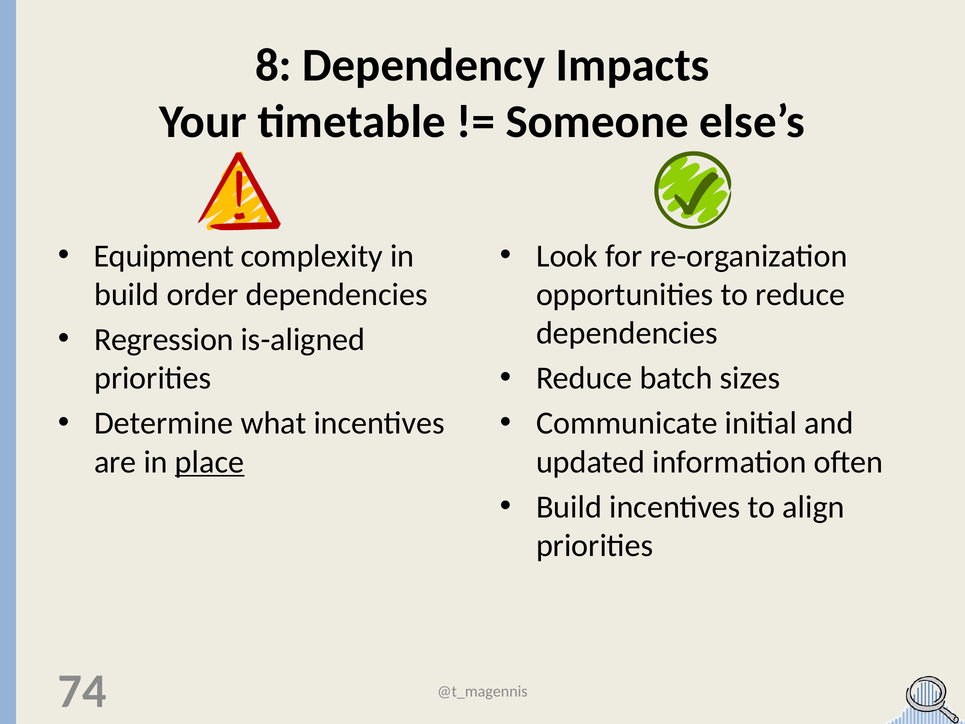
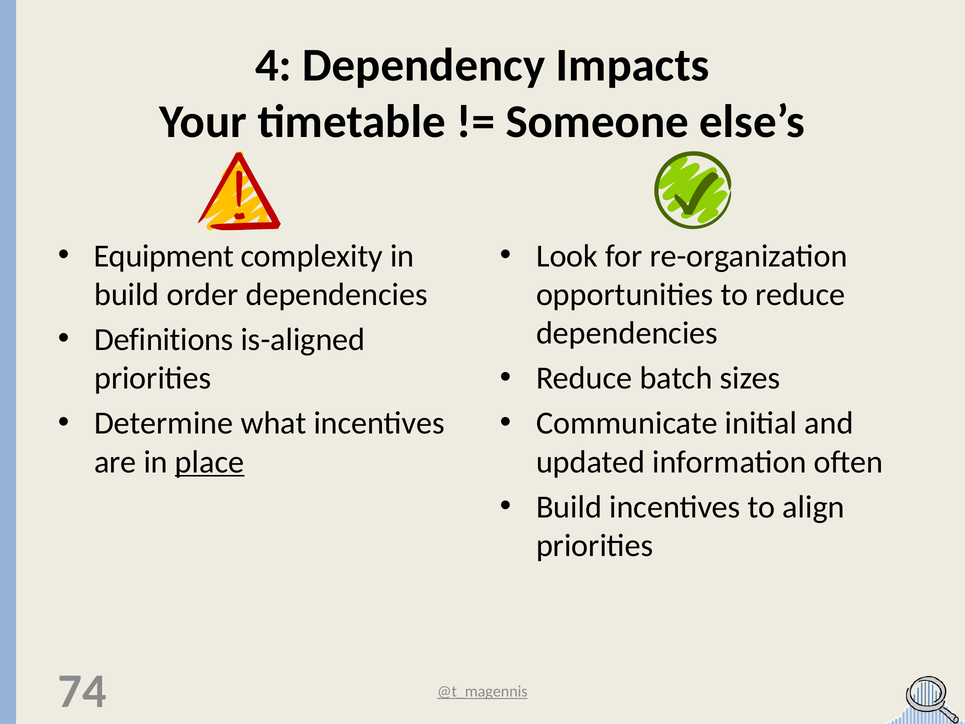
8: 8 -> 4 (273, 65)
Regression: Regression -> Definitions (164, 340)
@t_magennis underline: none -> present (482, 691)
